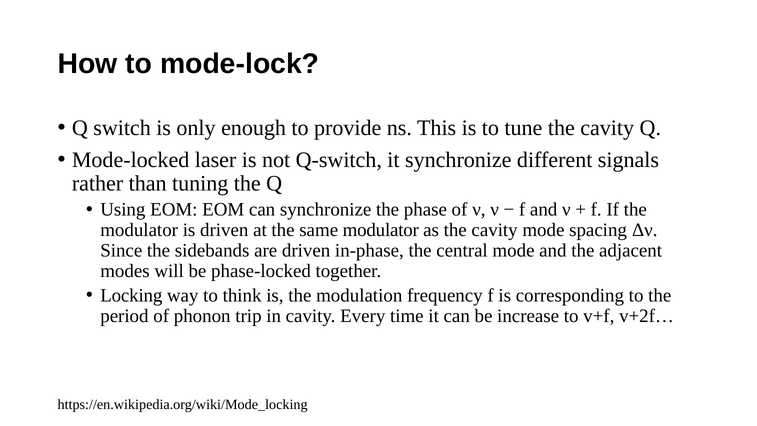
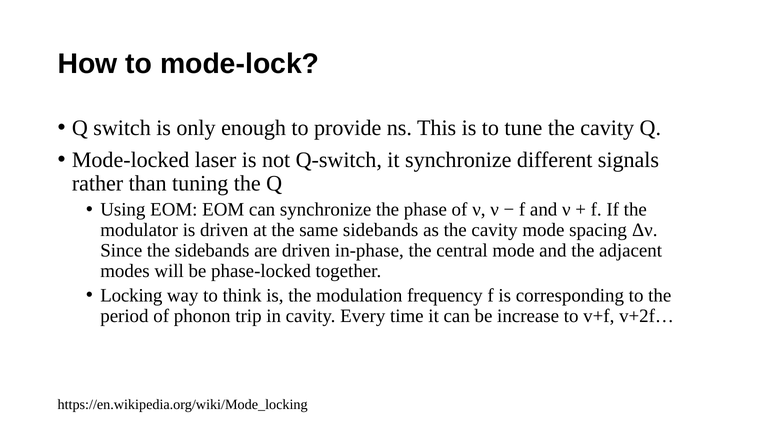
same modulator: modulator -> sidebands (381, 230)
